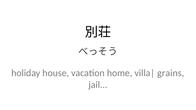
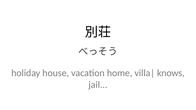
grains: grains -> knows (171, 73)
